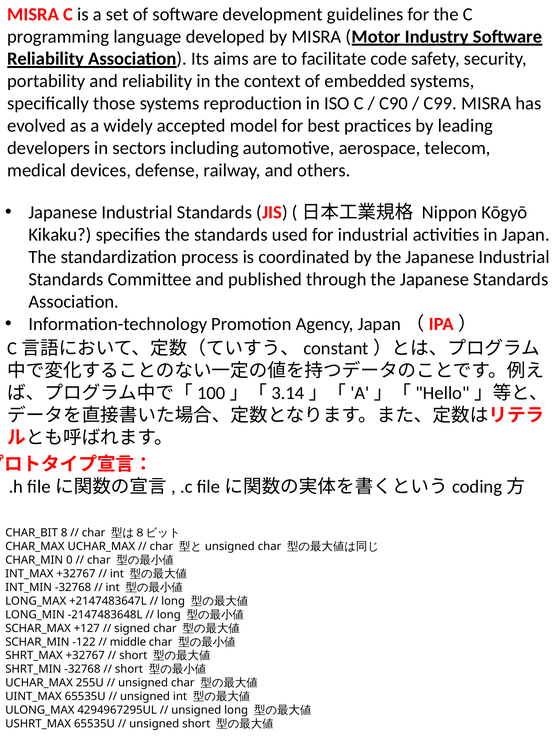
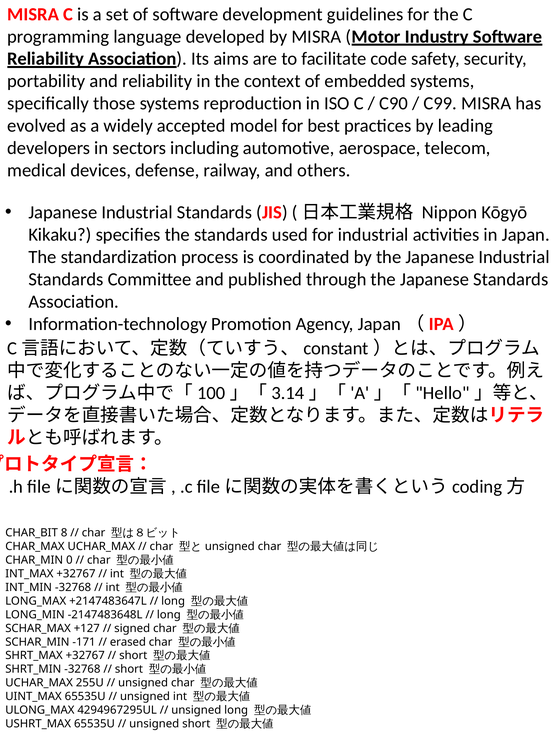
-122: -122 -> -171 (84, 642)
middle: middle -> erased (128, 642)
